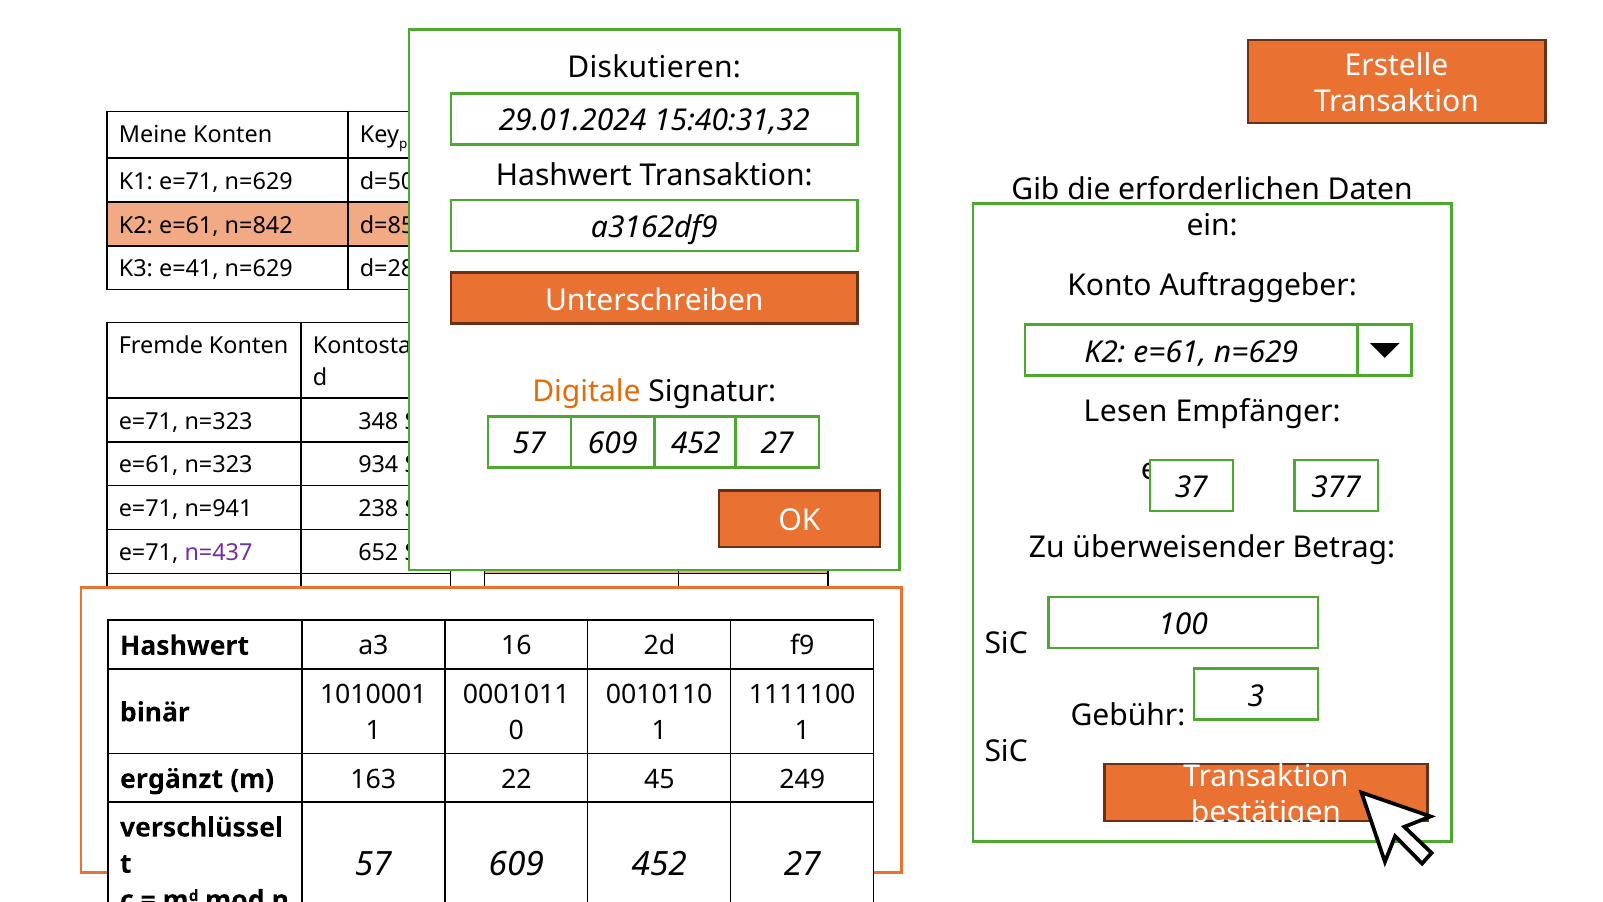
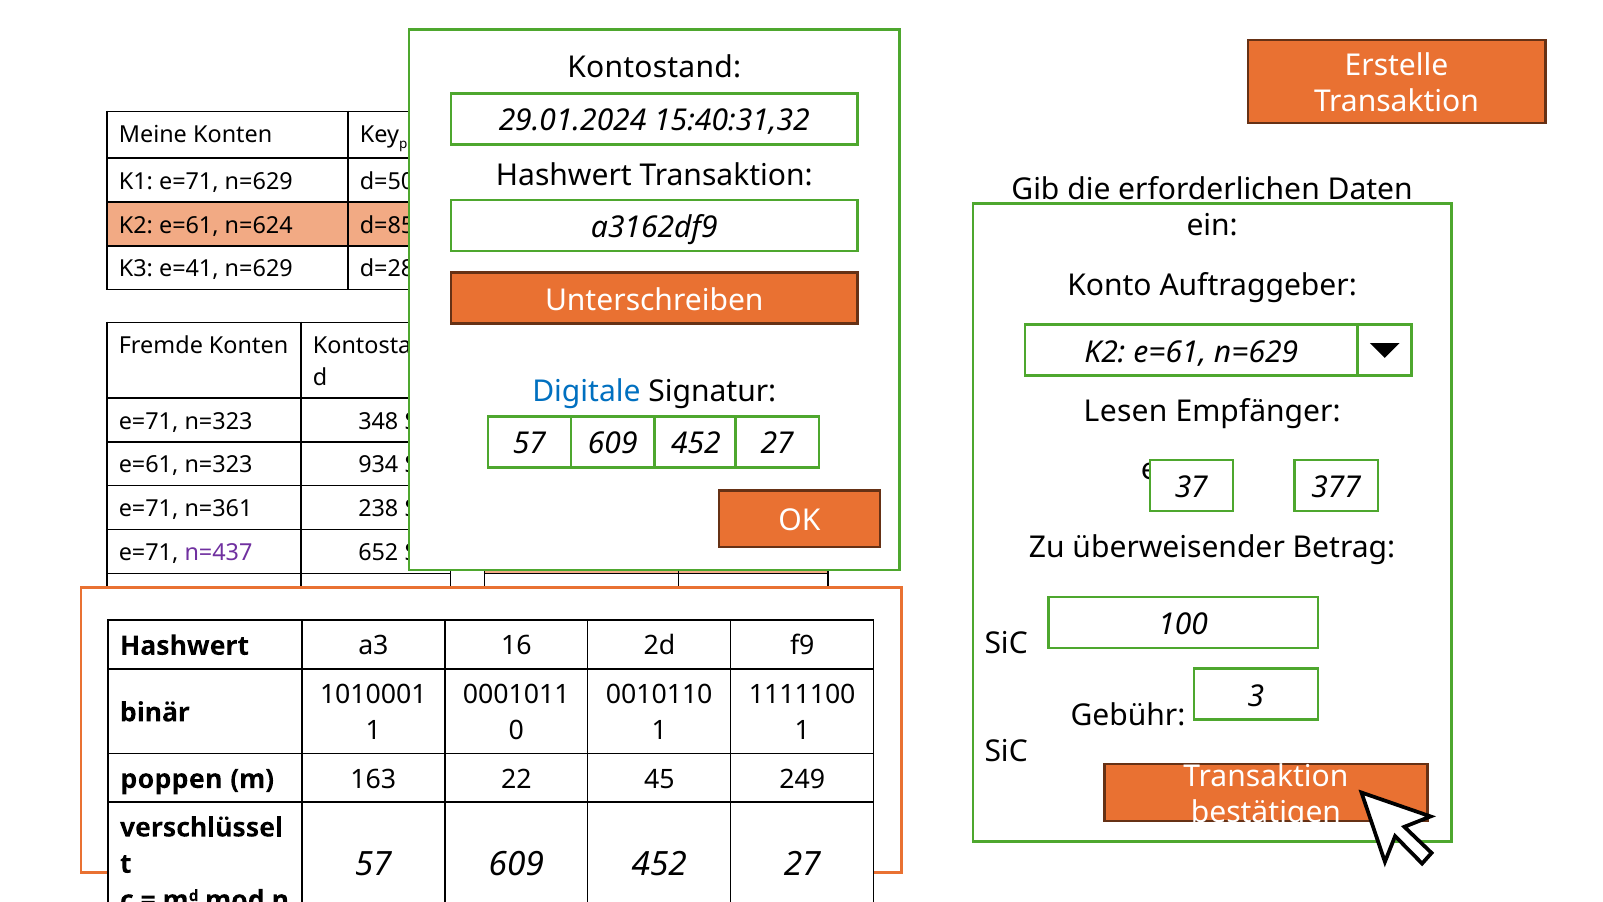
Diskutieren: Diskutieren -> Kontostand (654, 67)
n=842: n=842 -> n=624 (259, 225)
Digitale colour: orange -> blue (586, 392)
n=941: n=941 -> n=361 (219, 509)
ergänzt: ergänzt -> poppen (171, 779)
